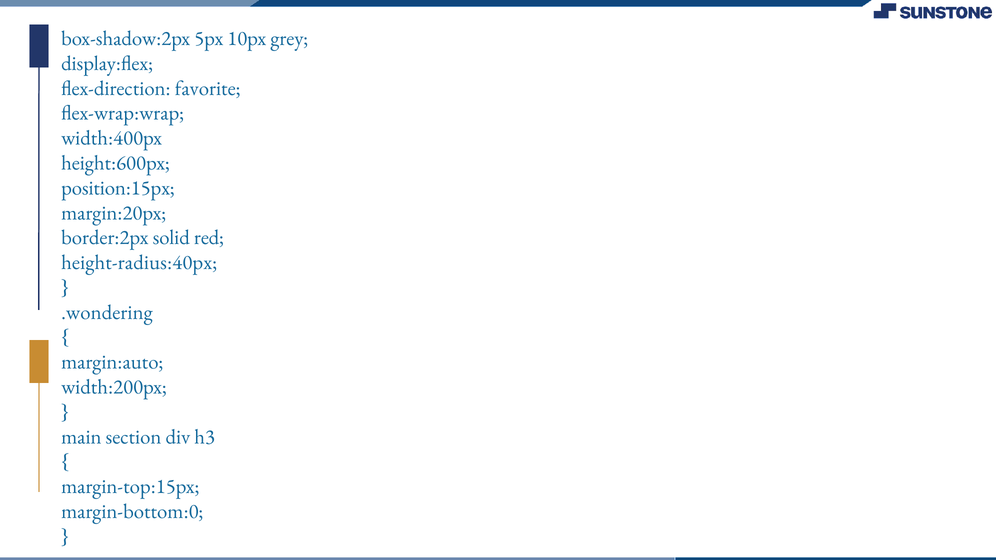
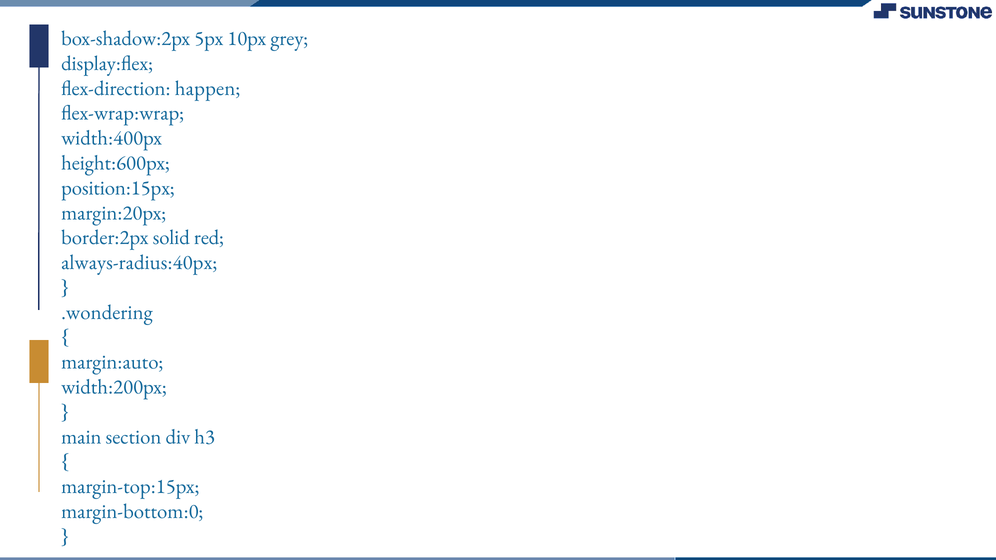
favorite: favorite -> happen (208, 88)
height-radius:40px: height-radius:40px -> always-radius:40px (139, 263)
